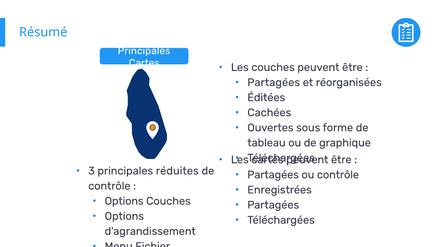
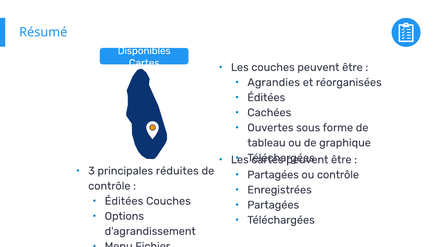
Principales: Principales -> Disponibles (144, 51)
Partagées: Partagées -> Agrandies (274, 82)
Options: Options -> Éditées (124, 201)
